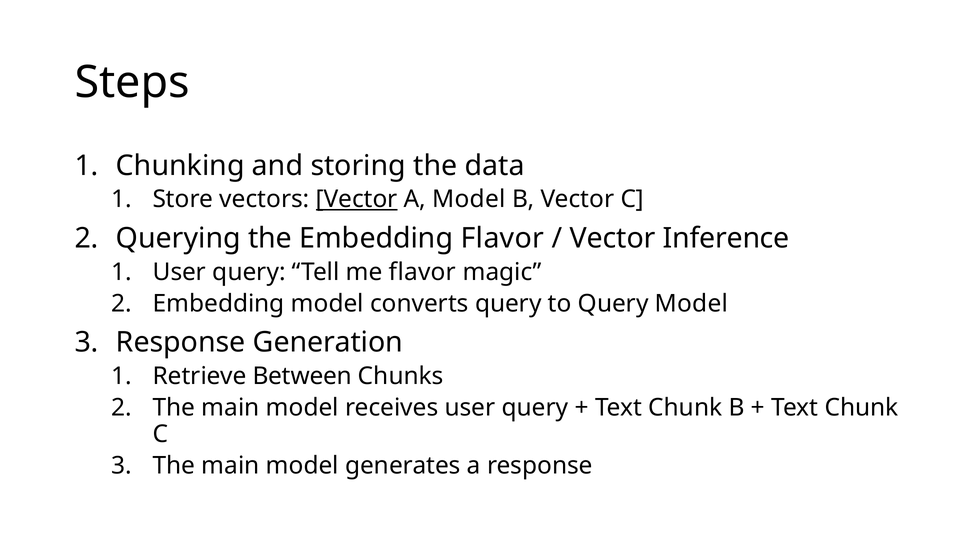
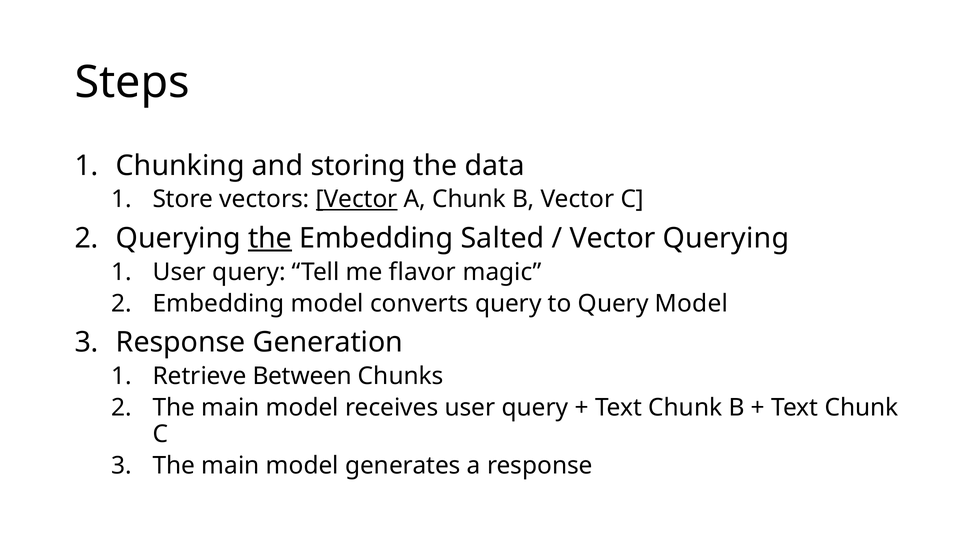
A Model: Model -> Chunk (469, 199)
the underline: none -> present (270, 238)
Embedding Flavor: Flavor -> Salted (502, 238)
Vector Inference: Inference -> Querying (726, 238)
